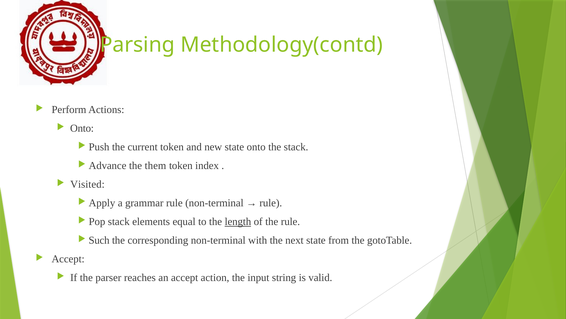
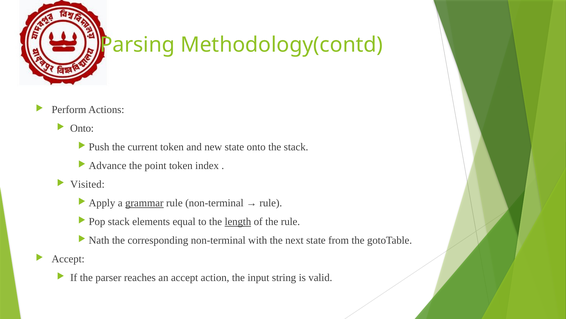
them: them -> point (156, 165)
grammar underline: none -> present (144, 203)
Such: Such -> Nath (99, 240)
